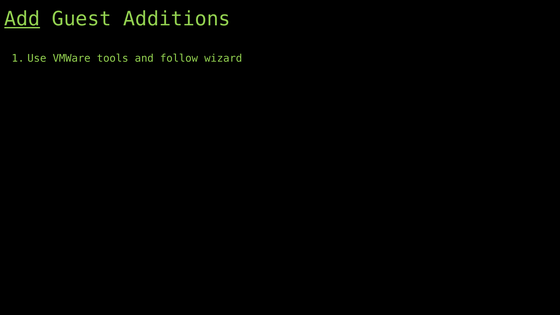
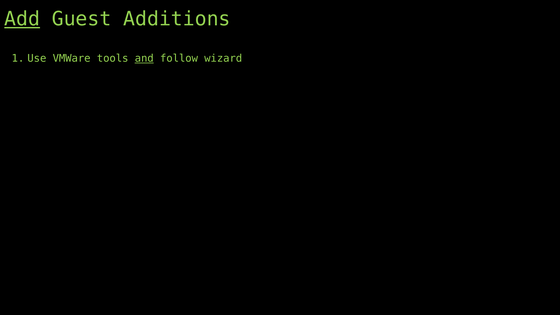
and underline: none -> present (144, 58)
